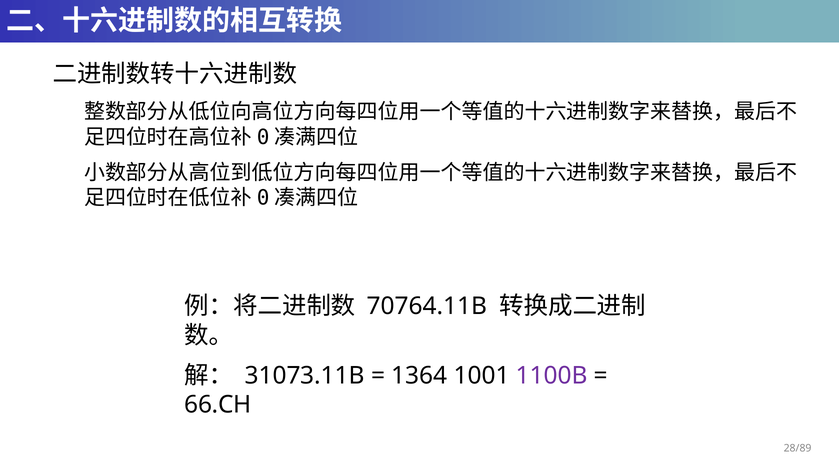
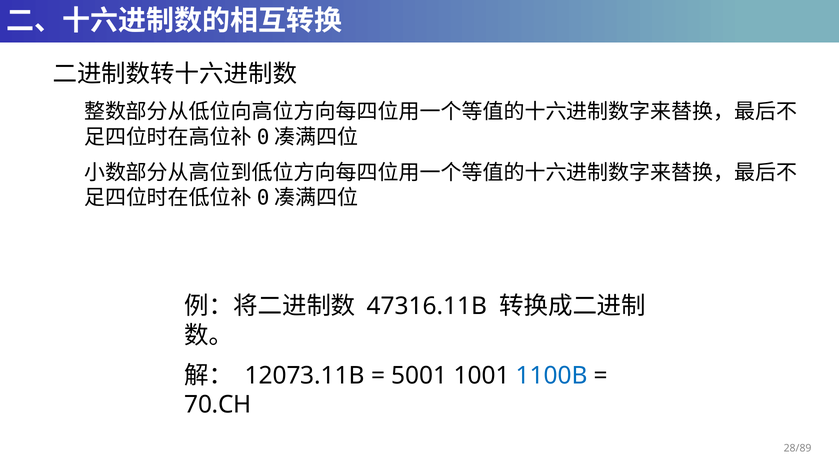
70764.11B: 70764.11B -> 47316.11B (427, 306)
31073.11B: 31073.11B -> 12073.11B (305, 375)
1364: 1364 -> 5001 (419, 375)
1100B colour: purple -> blue (552, 375)
66.CH: 66.CH -> 70.CH (218, 405)
